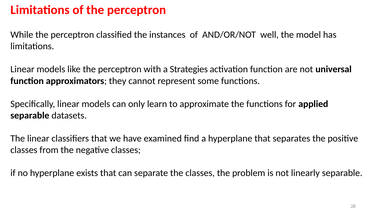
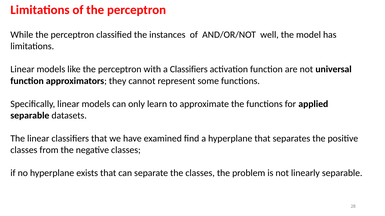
a Strategies: Strategies -> Classifiers (189, 69)
